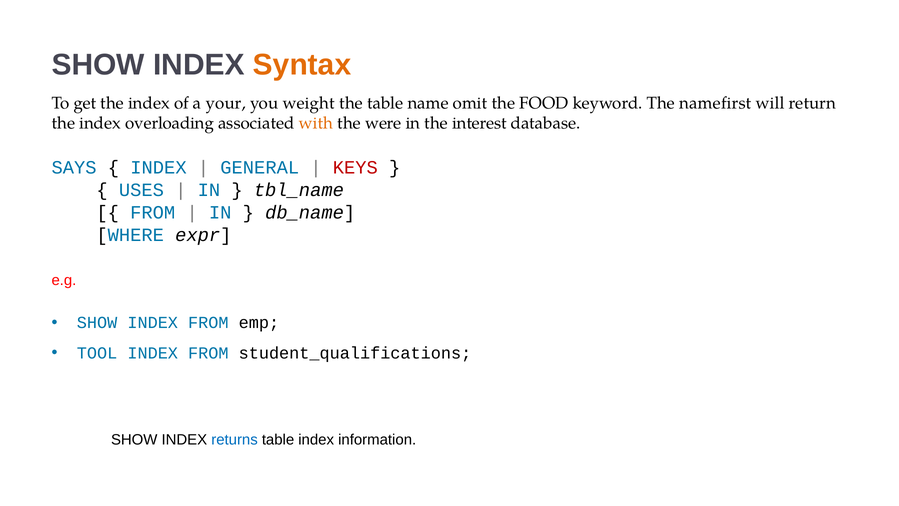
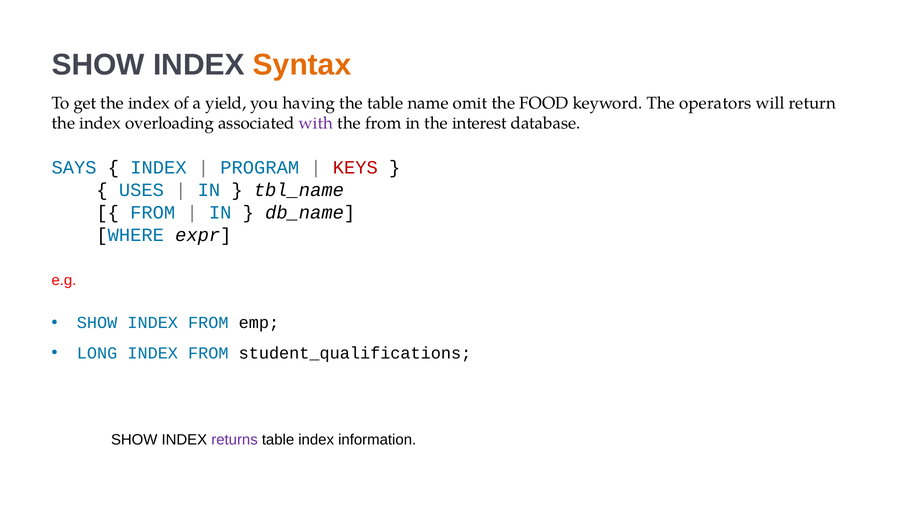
your: your -> yield (226, 103)
weight: weight -> having (309, 103)
namefirst: namefirst -> operators (715, 103)
with colour: orange -> purple (316, 123)
the were: were -> from (383, 123)
GENERAL: GENERAL -> PROGRAM (260, 168)
TOOL: TOOL -> LONG (97, 353)
returns colour: blue -> purple (235, 440)
